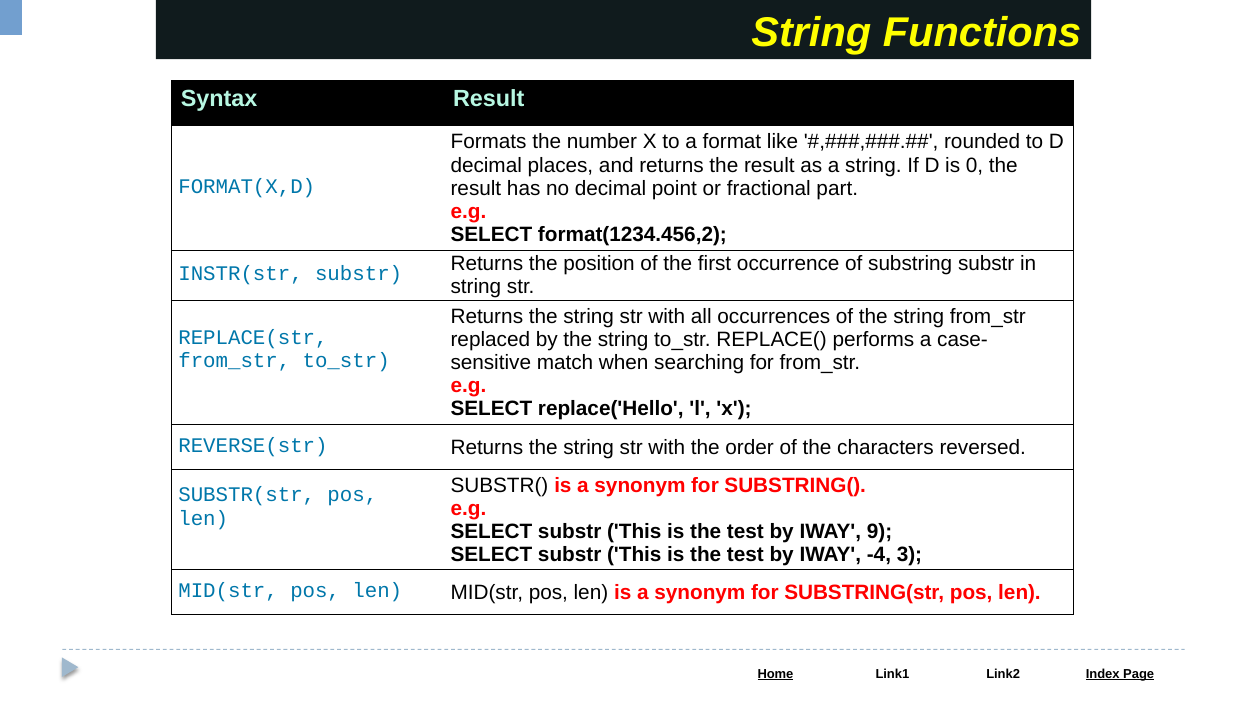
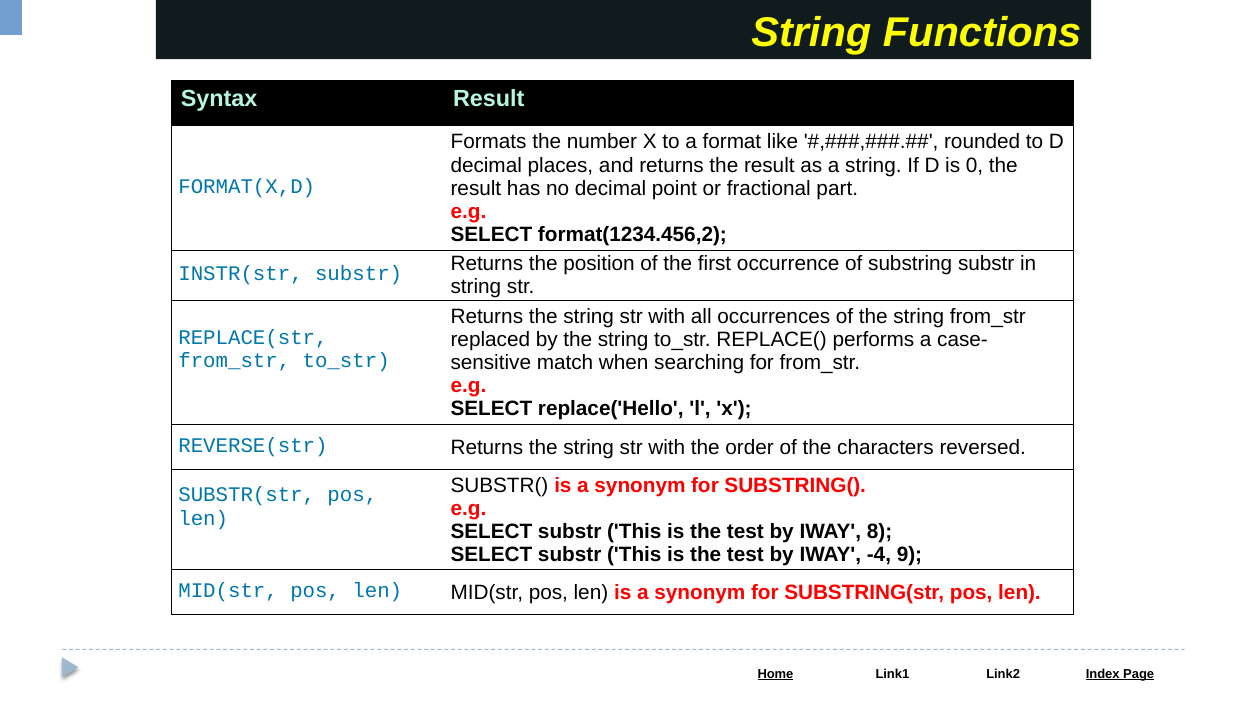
9: 9 -> 8 (880, 532)
3: 3 -> 9 (909, 555)
